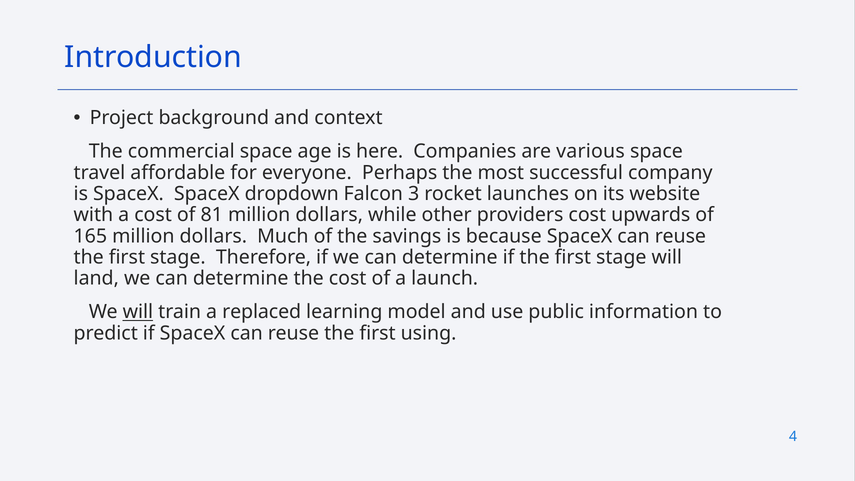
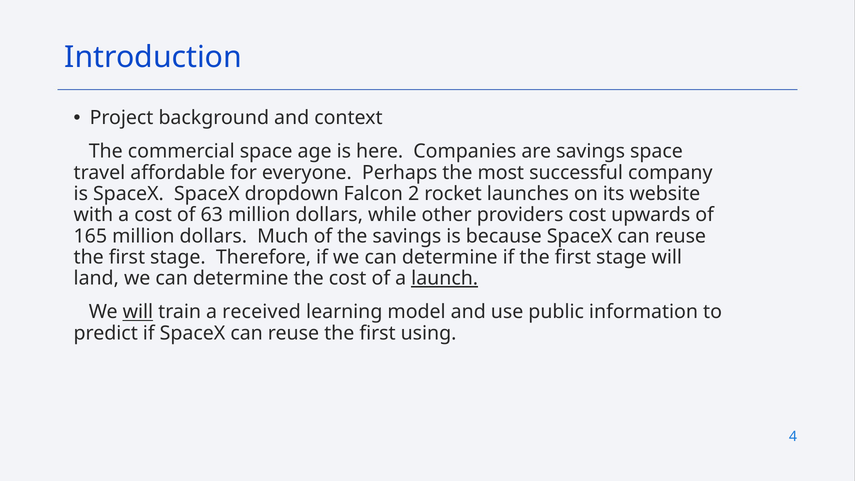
are various: various -> savings (591, 151)
3: 3 -> 2 (414, 194)
81: 81 -> 63 (212, 215)
launch underline: none -> present (445, 278)
replaced: replaced -> received (262, 312)
